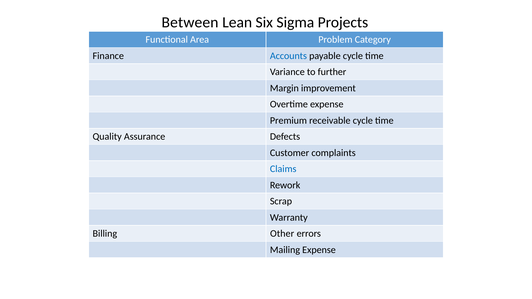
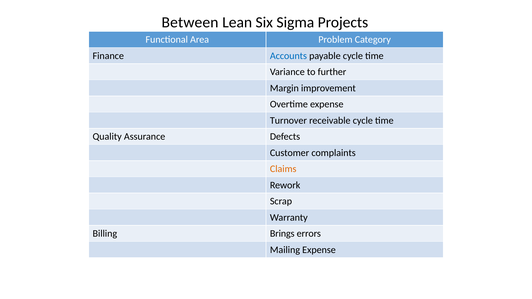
Premium: Premium -> Turnover (288, 121)
Claims colour: blue -> orange (283, 169)
Other: Other -> Brings (282, 234)
